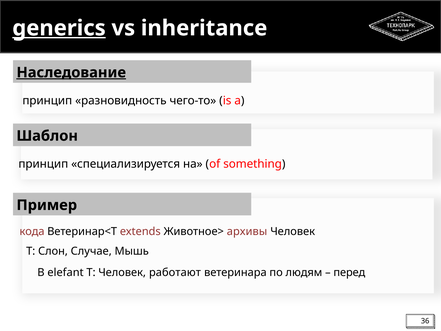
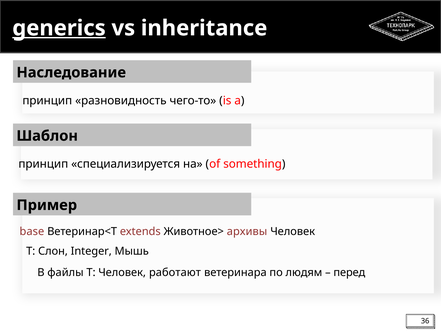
Наследование underline: present -> none (71, 72)
кода: кода -> base (32, 231)
Случае: Случае -> Integer (91, 251)
elefant: elefant -> файлы (65, 272)
